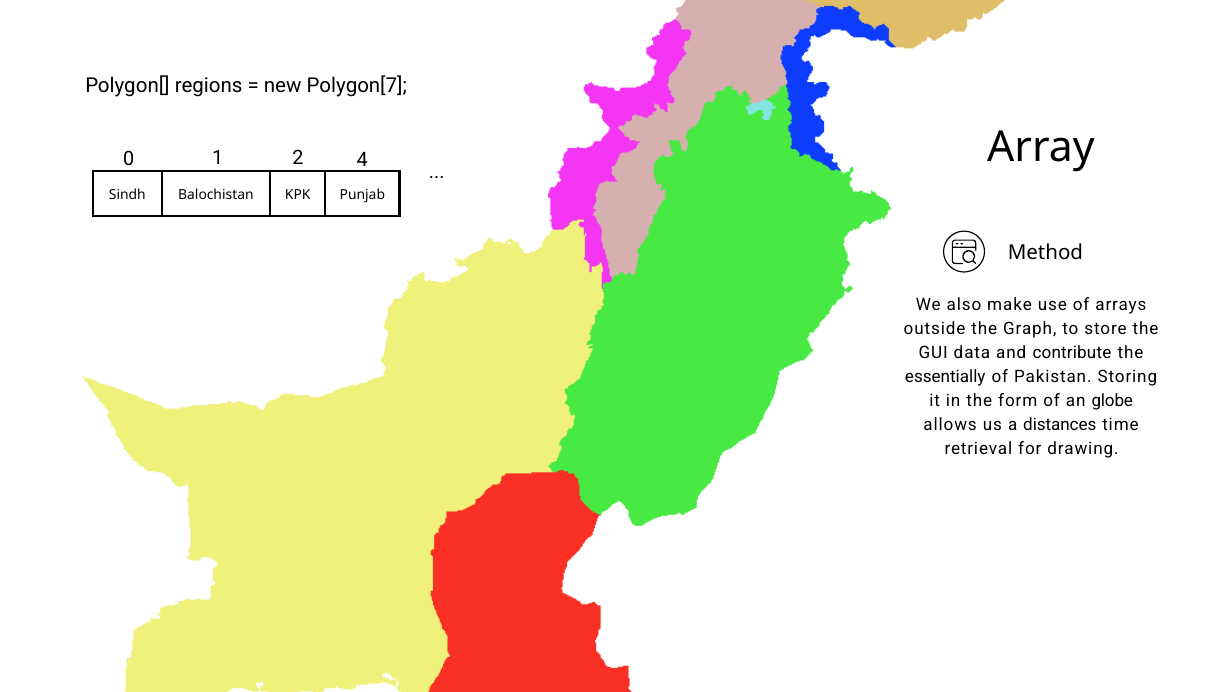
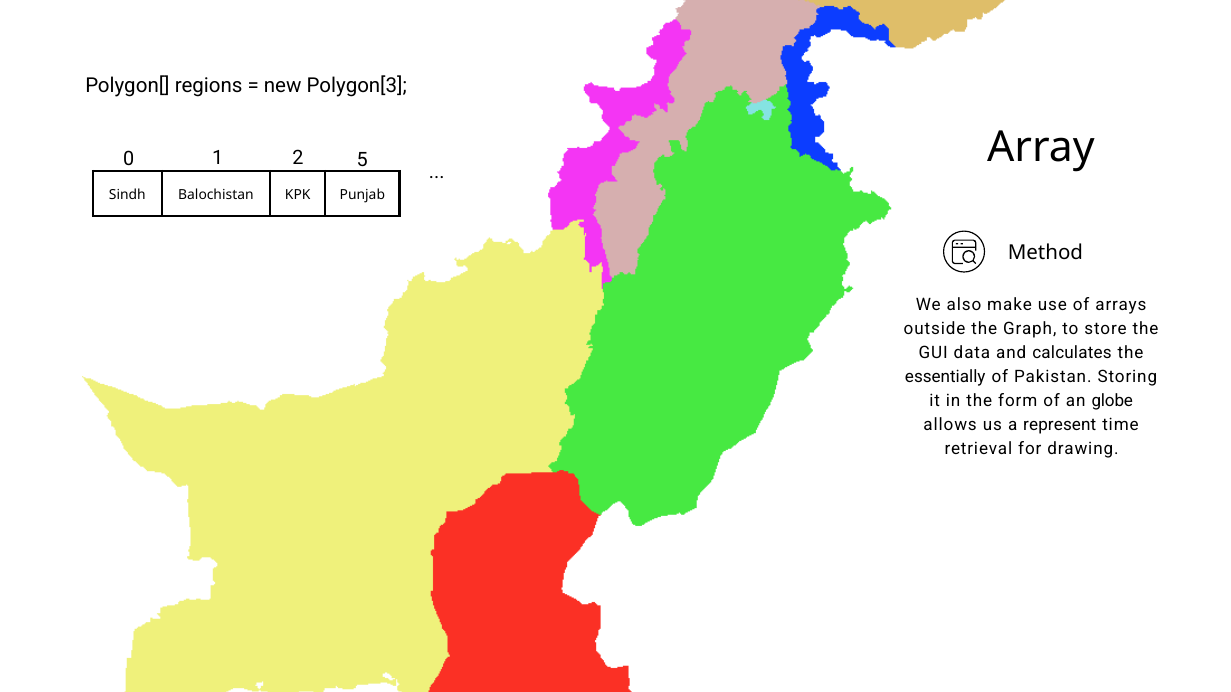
Polygon[7: Polygon[7 -> Polygon[3 (357, 86)
4: 4 -> 5 (362, 160)
contribute: contribute -> calculates (1072, 353)
distances: distances -> represent (1060, 425)
